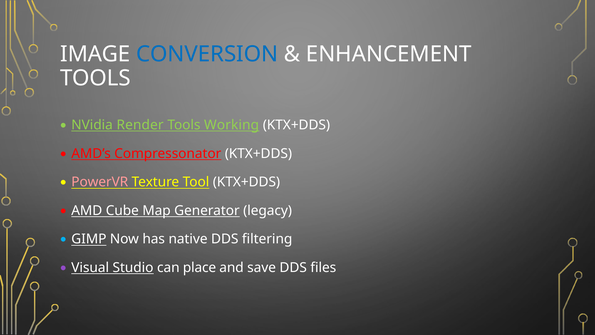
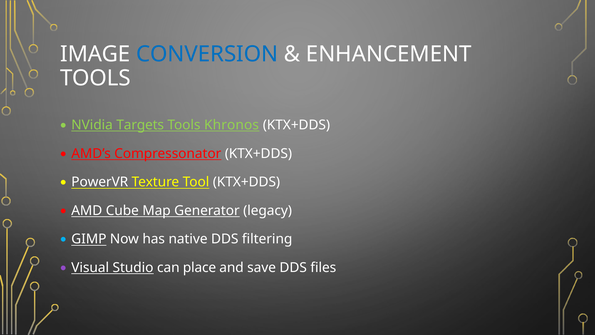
Render: Render -> Targets (140, 125)
Working: Working -> Khronos (232, 125)
PowerVR colour: pink -> white (100, 182)
